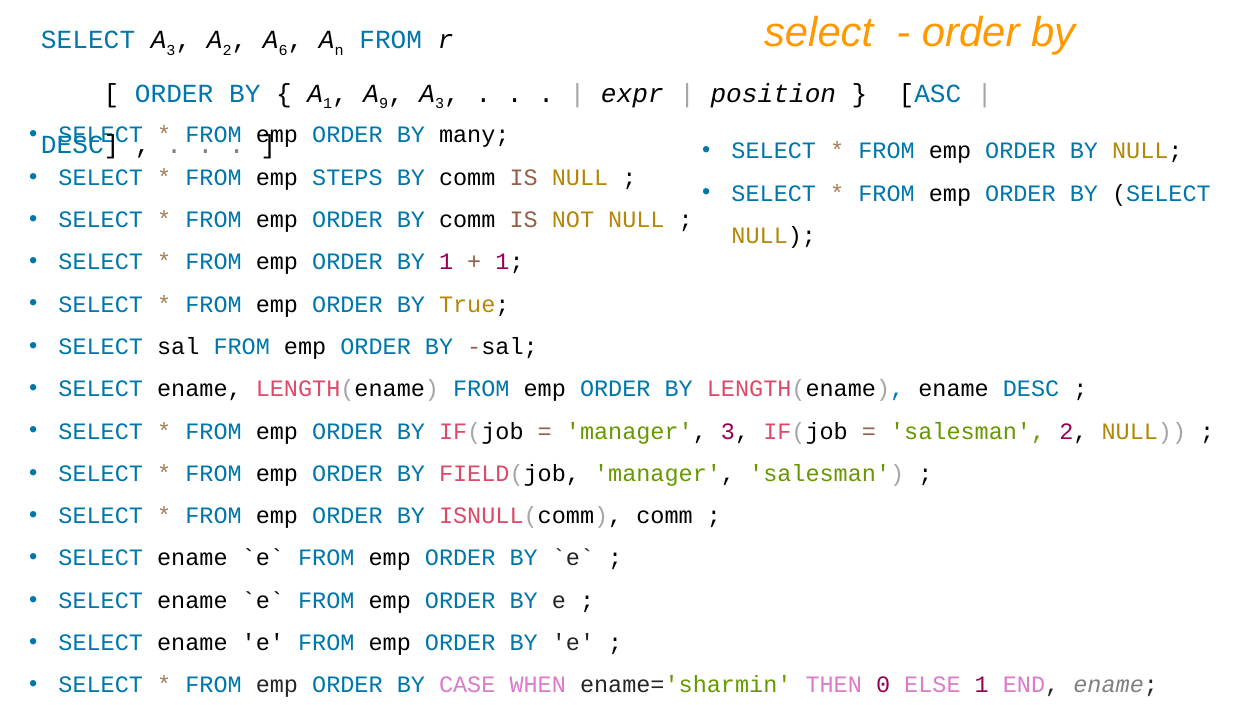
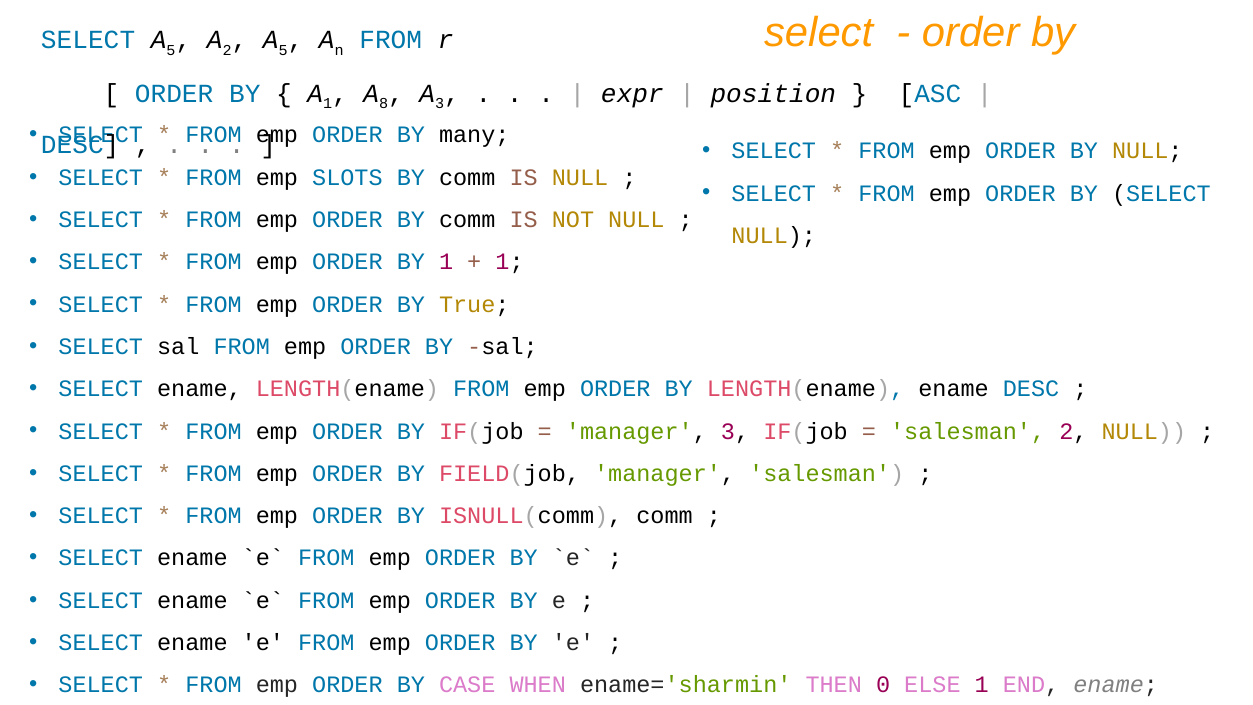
3: 3 -> 5 (171, 50)
6: 6 -> 5 (283, 50)
9: 9 -> 8 (384, 104)
STEPS: STEPS -> SLOTS (347, 177)
